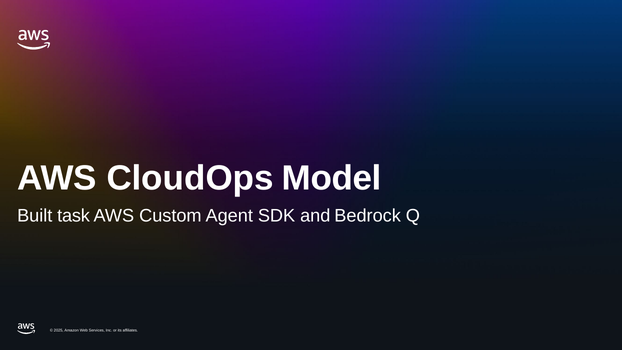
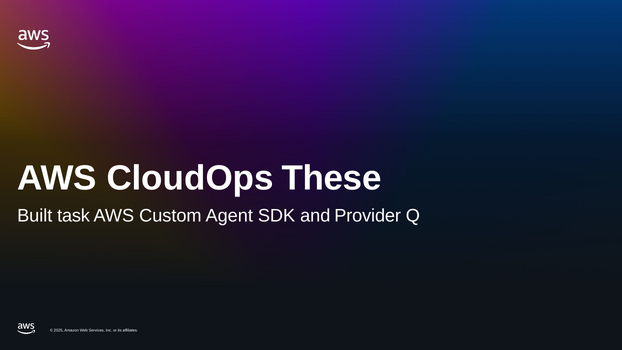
Model: Model -> These (332, 178)
Bedrock: Bedrock -> Provider (368, 216)
